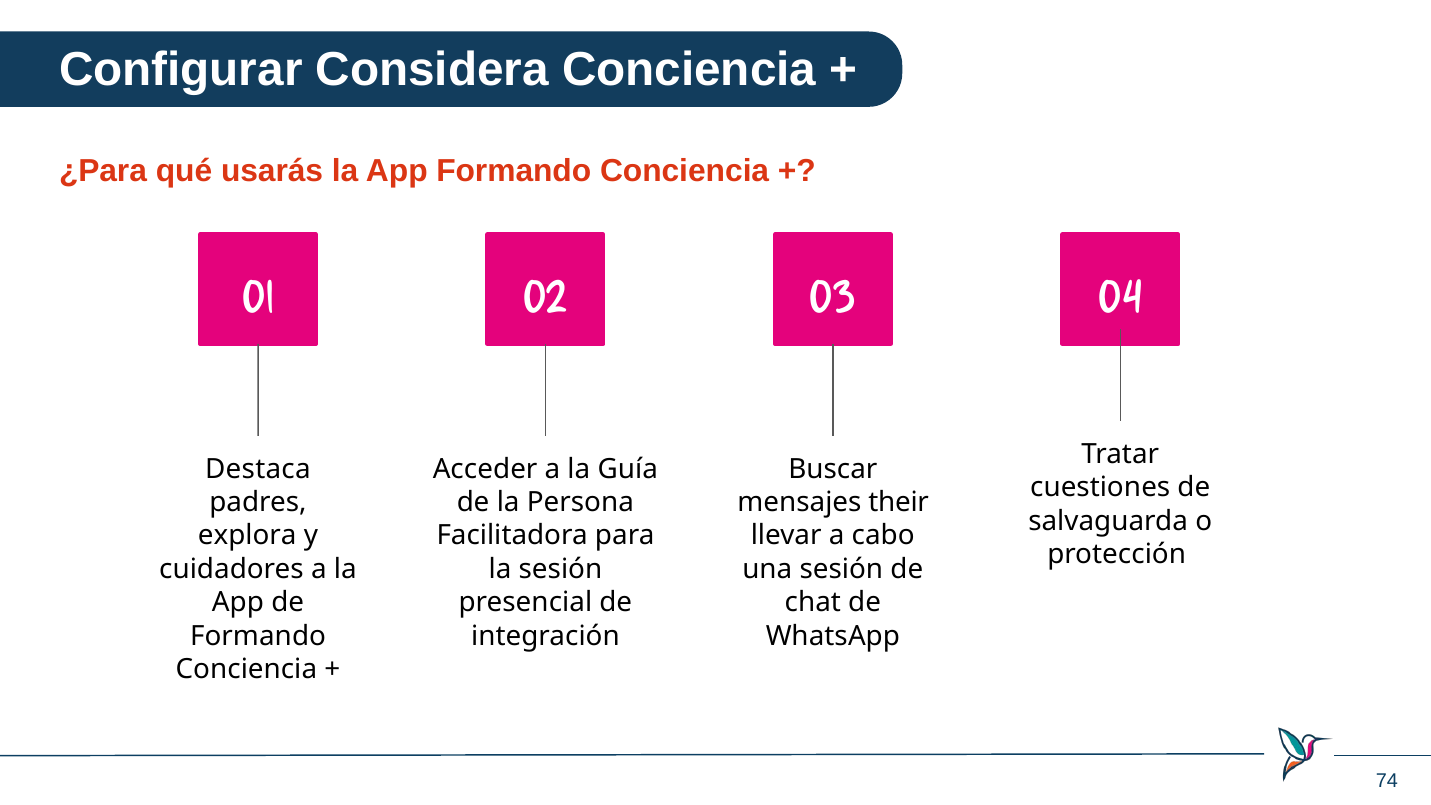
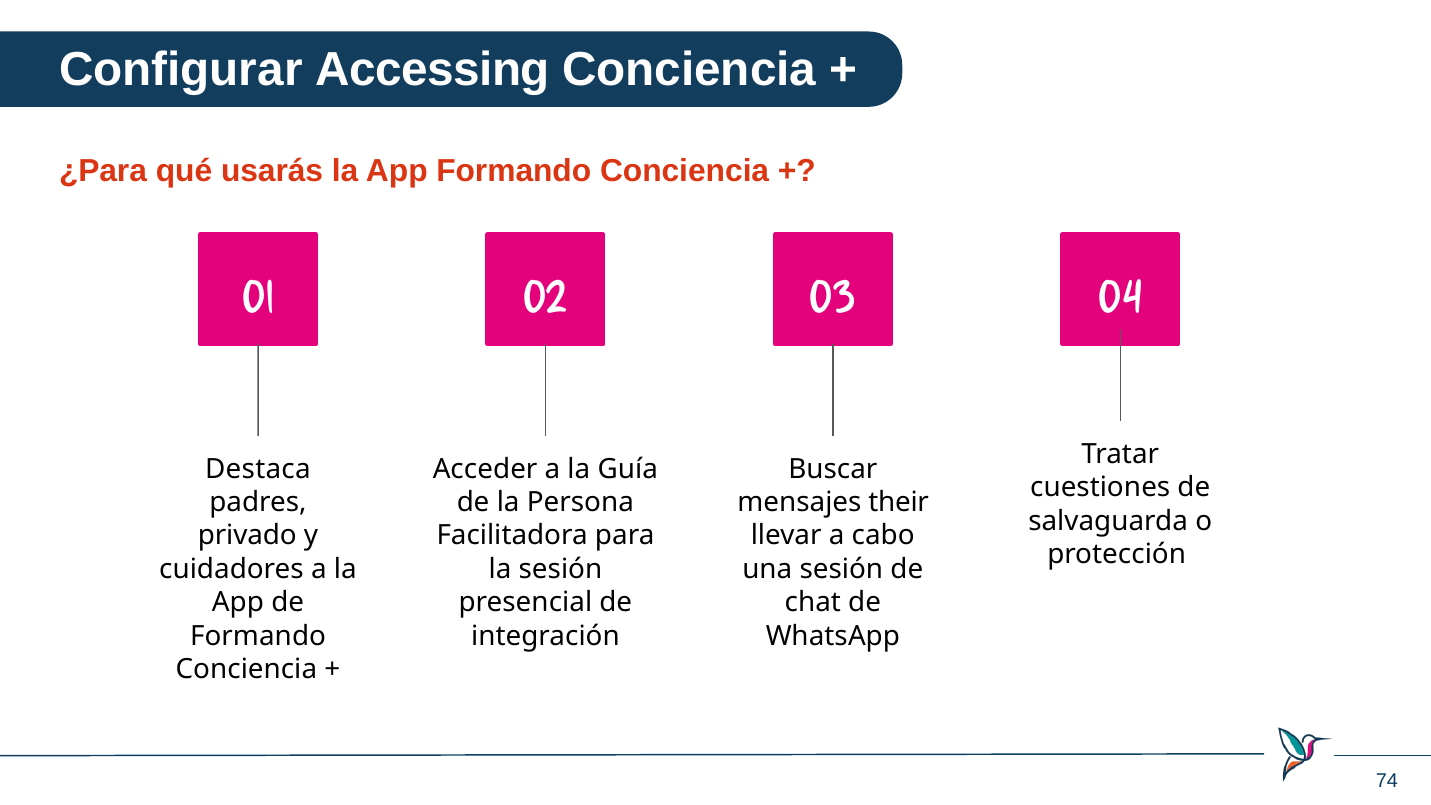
Considera: Considera -> Accessing (433, 70)
explora: explora -> privado (247, 536)
